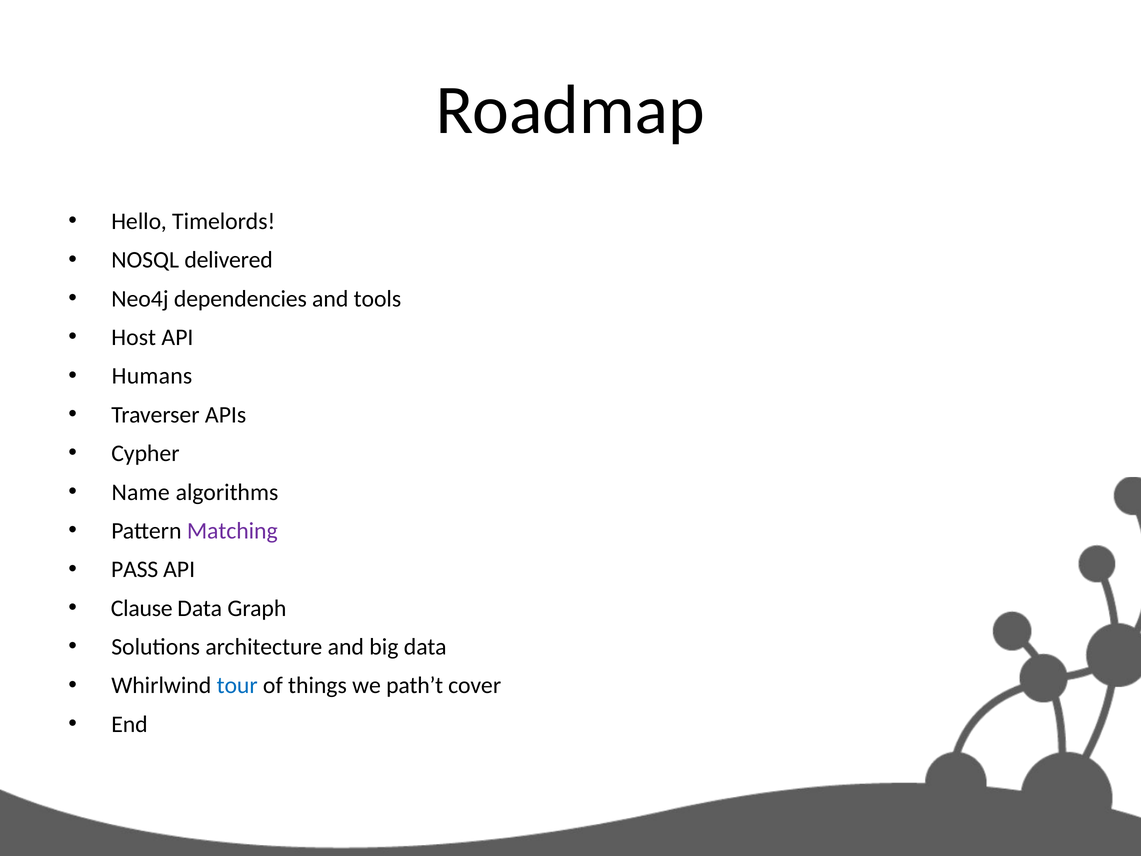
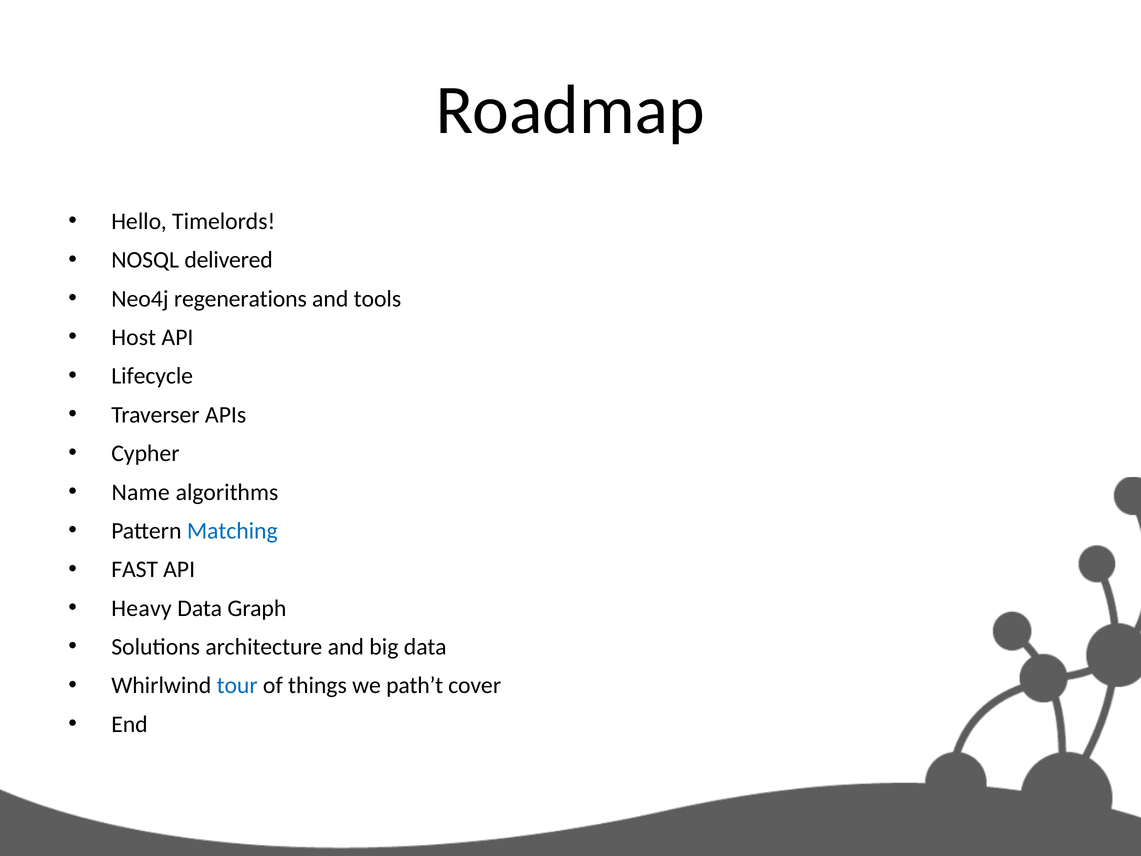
dependencies: dependencies -> regenerations (240, 299)
Humans: Humans -> Lifecycle (152, 376)
Matching colour: purple -> blue (232, 531)
PASS: PASS -> FAST (135, 569)
Clause: Clause -> Heavy (141, 608)
